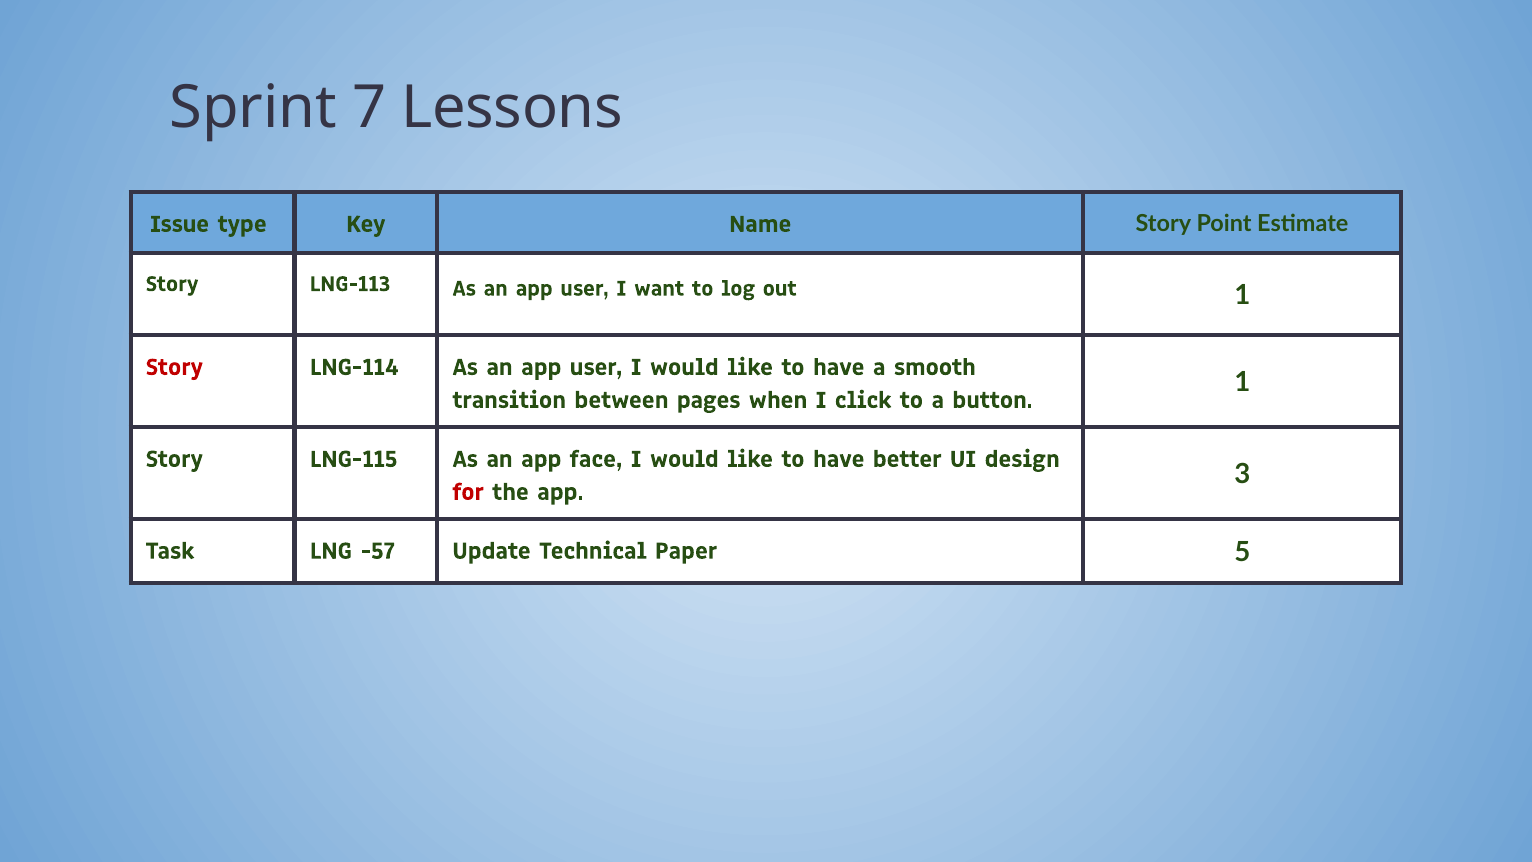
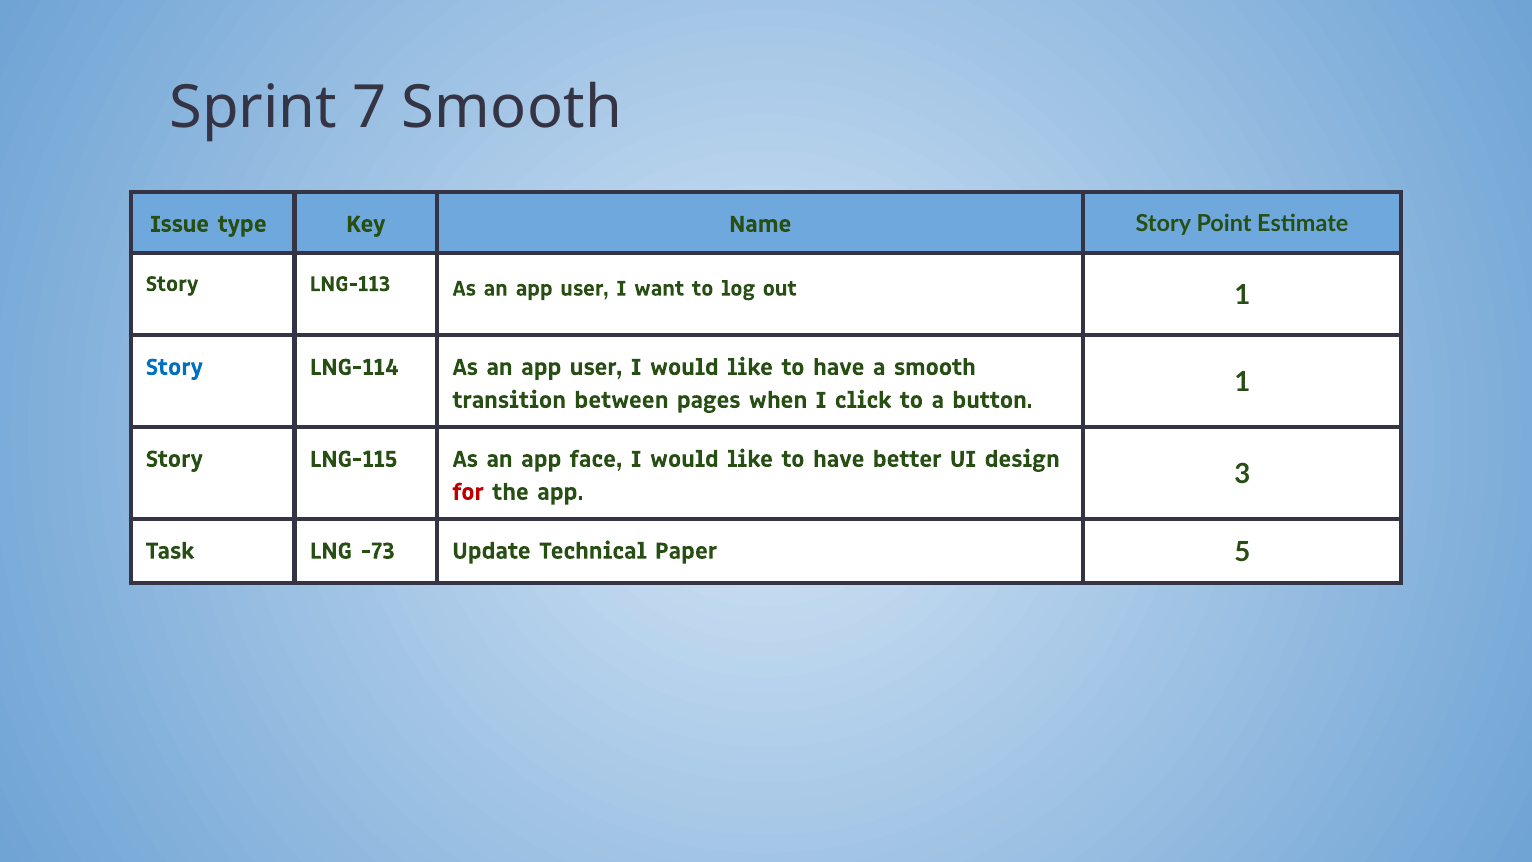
7 Lessons: Lessons -> Smooth (512, 107)
Story colour: red -> blue (174, 366)
-57: -57 -> -73 (378, 550)
